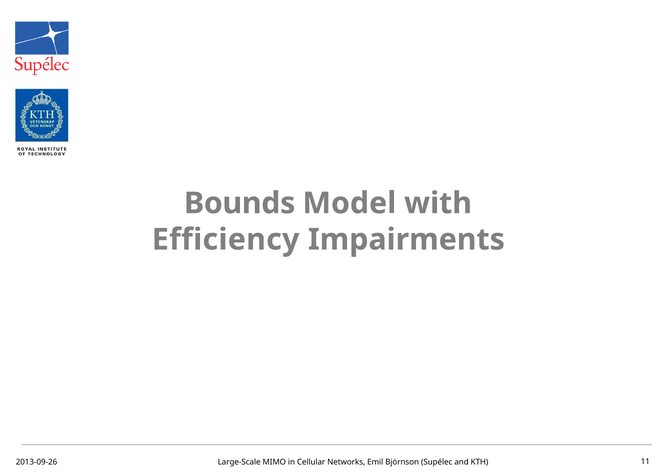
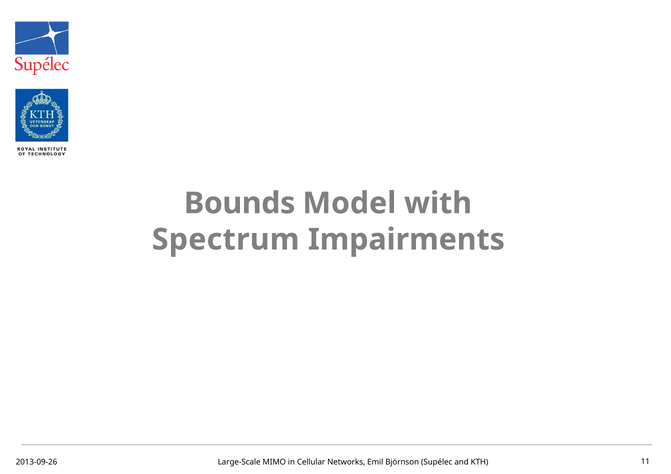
Efficiency: Efficiency -> Spectrum (226, 240)
